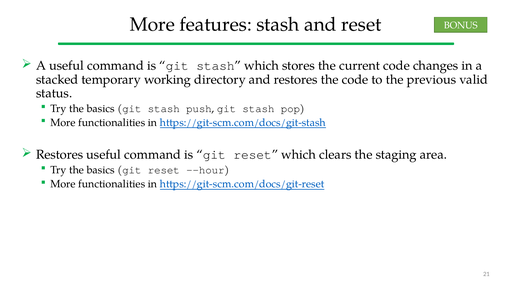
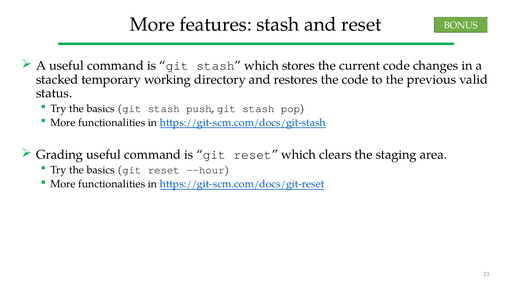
Restores: Restores -> Grading (60, 155)
